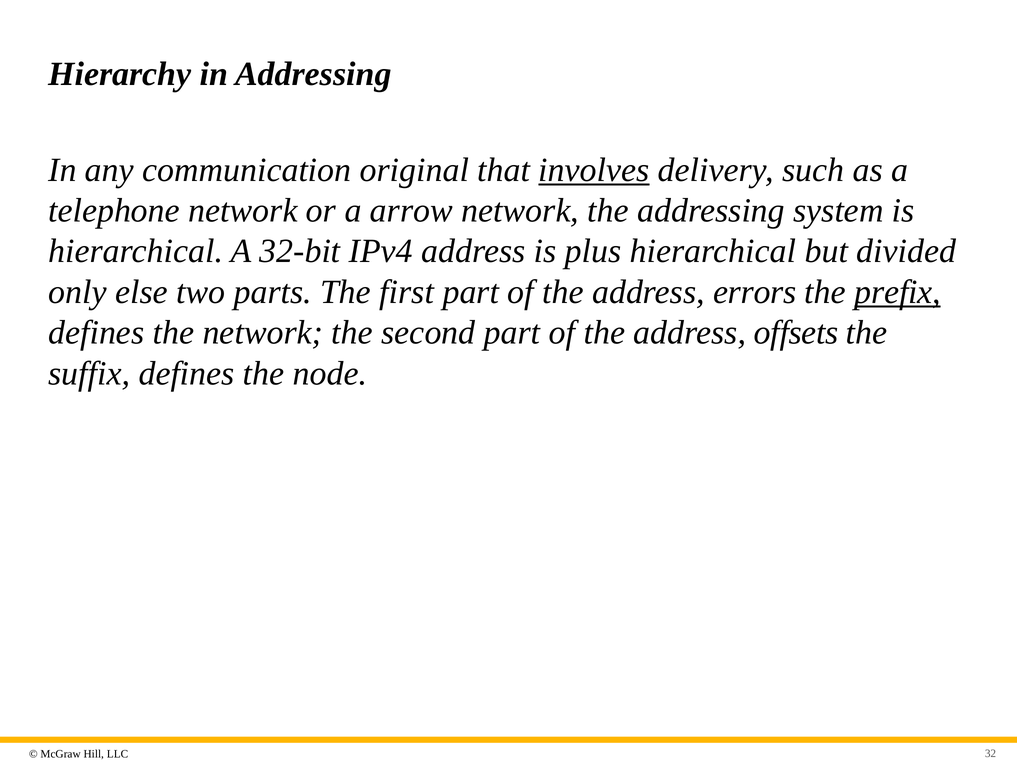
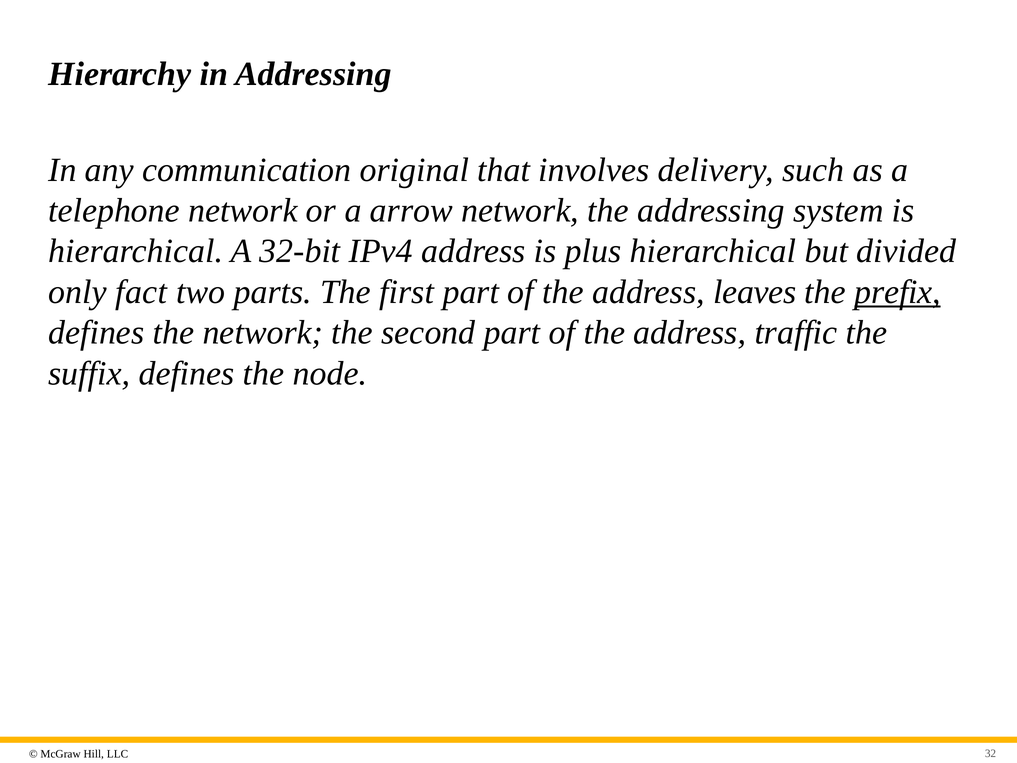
involves underline: present -> none (594, 170)
else: else -> fact (141, 292)
errors: errors -> leaves (755, 292)
offsets: offsets -> traffic (796, 333)
